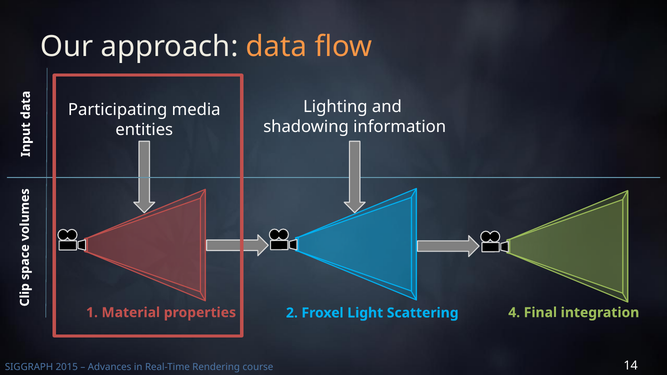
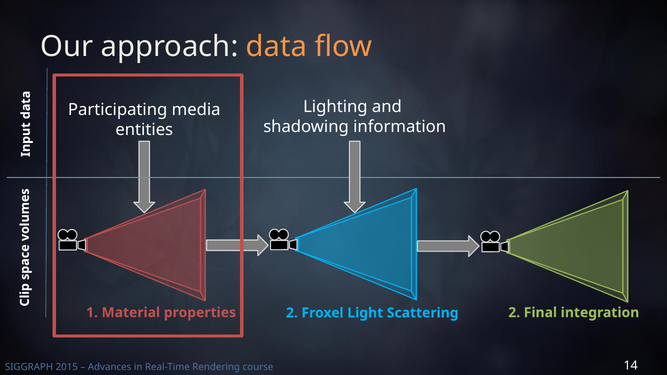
Scattering 4: 4 -> 2 (514, 313)
